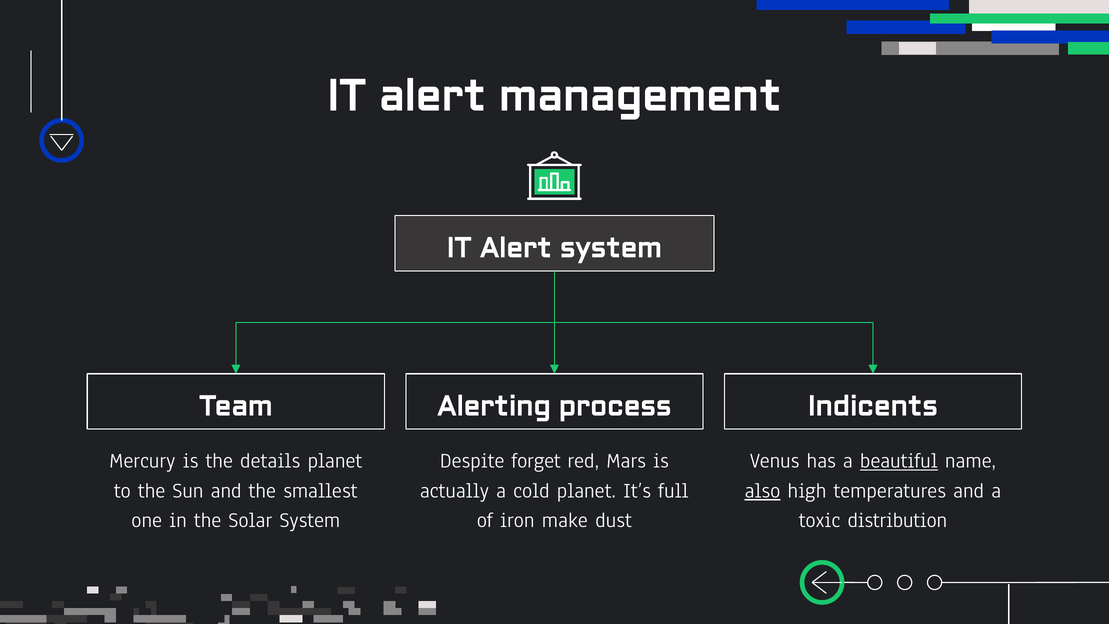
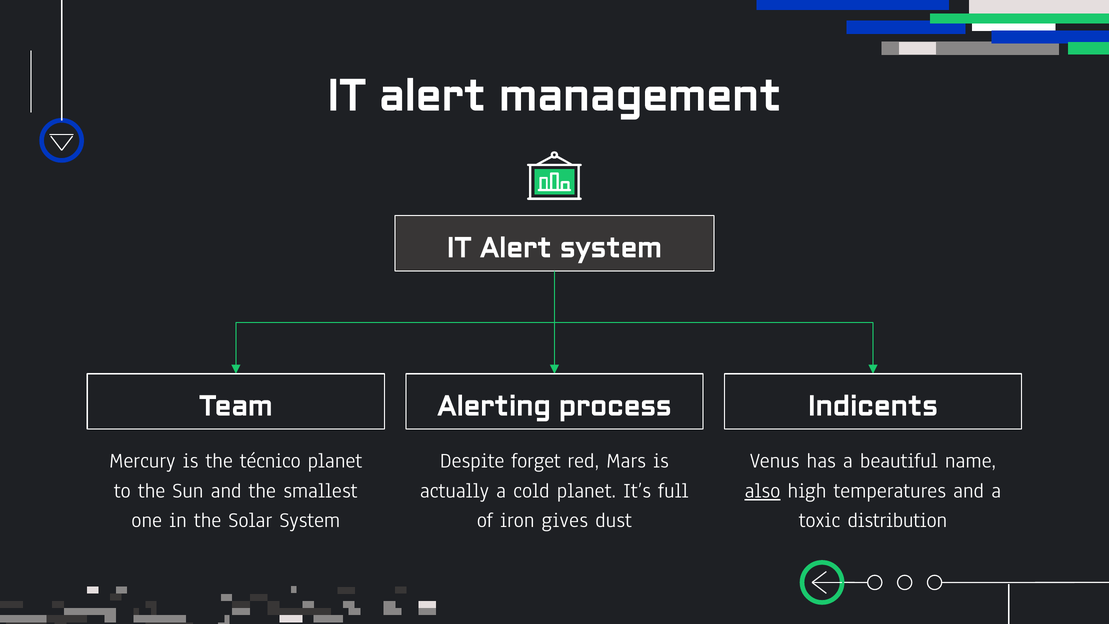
details: details -> técnico (270, 461)
beautiful underline: present -> none (899, 461)
make: make -> gives (565, 520)
